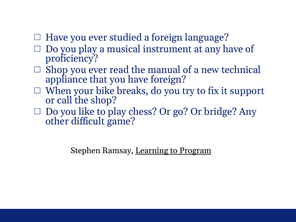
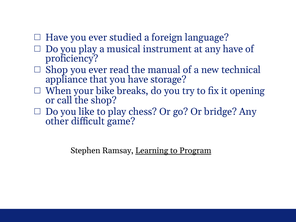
have foreign: foreign -> storage (168, 79)
support: support -> opening (247, 91)
